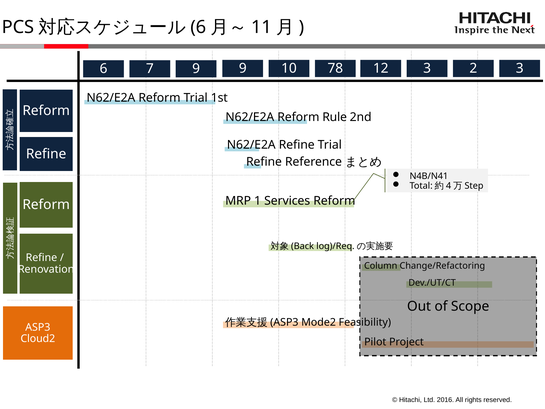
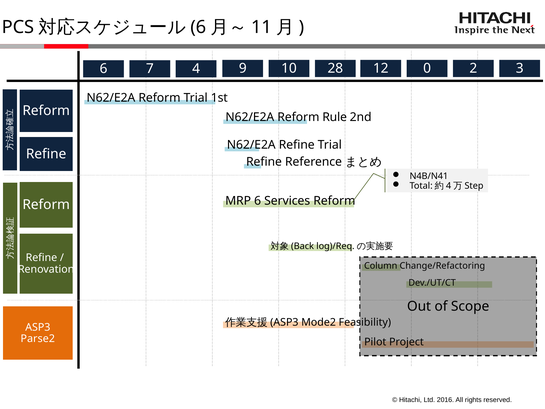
78: 78 -> 28 (335, 68)
12 3: 3 -> 0 (427, 68)
7 9: 9 -> 4 (196, 69)
MRP 1: 1 -> 6 (258, 201)
Cloud2: Cloud2 -> Parse2 (38, 338)
